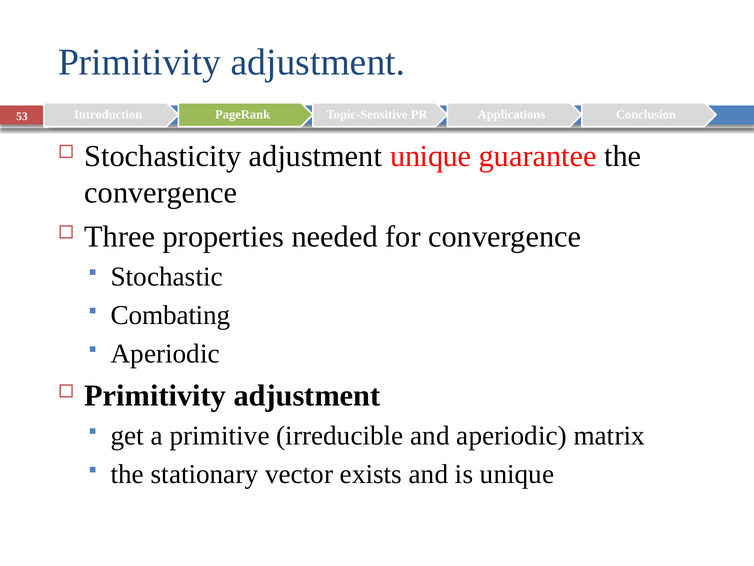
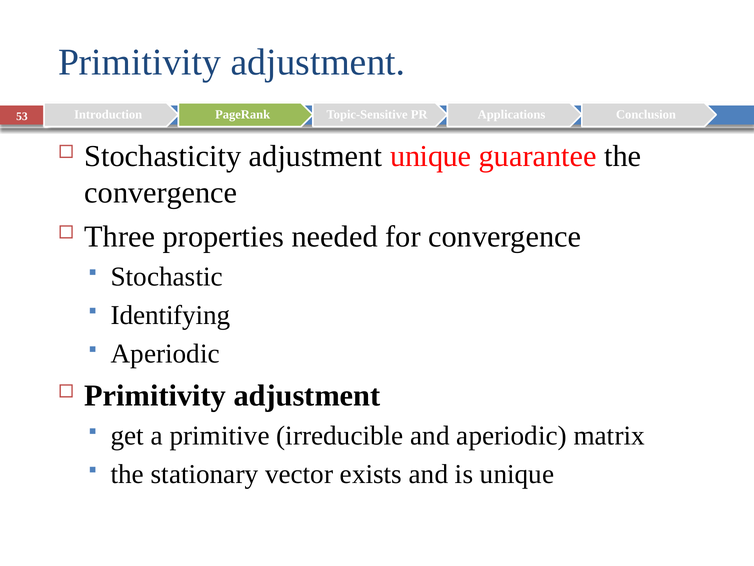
Combating: Combating -> Identifying (171, 315)
